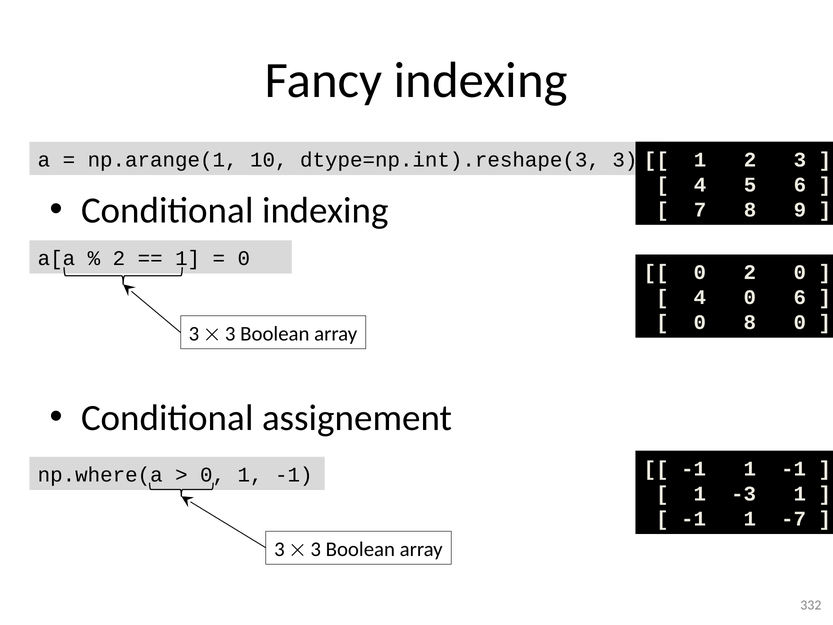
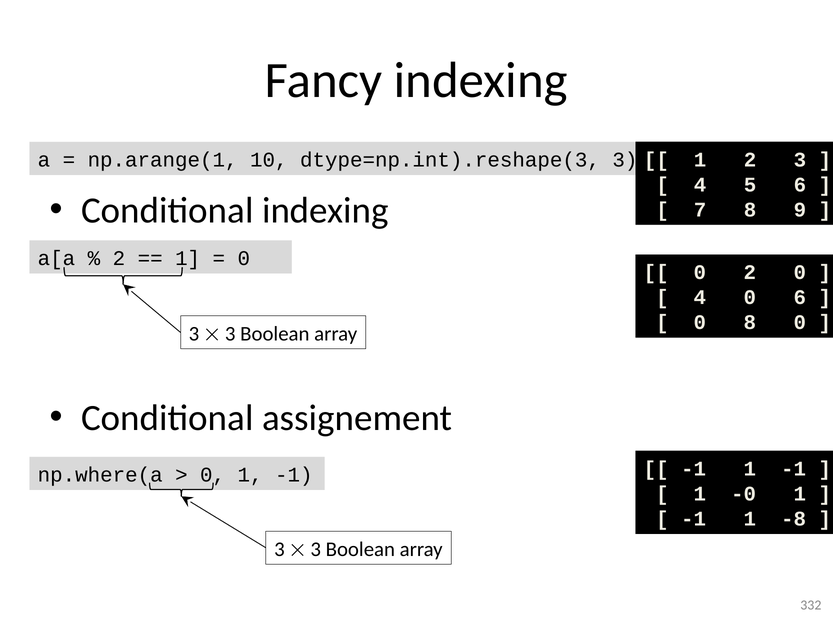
-3: -3 -> -0 (744, 494)
-7: -7 -> -8 (794, 519)
